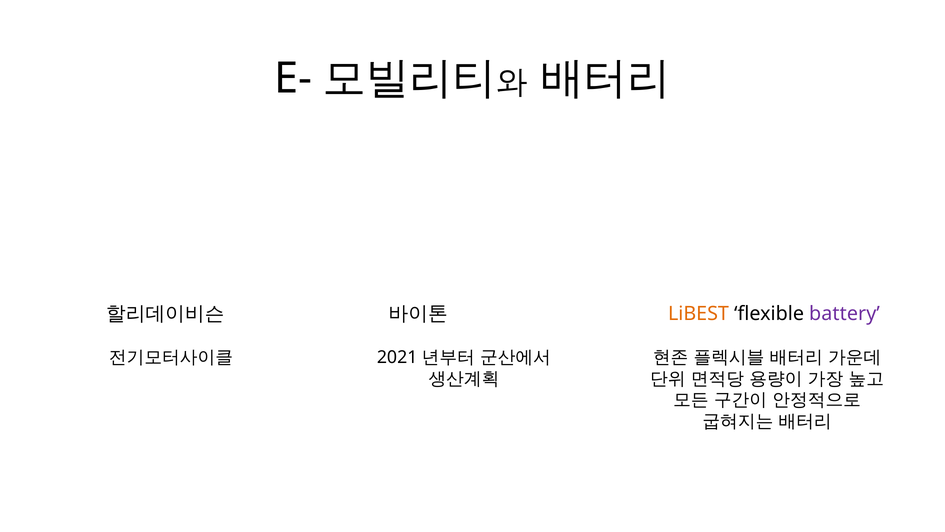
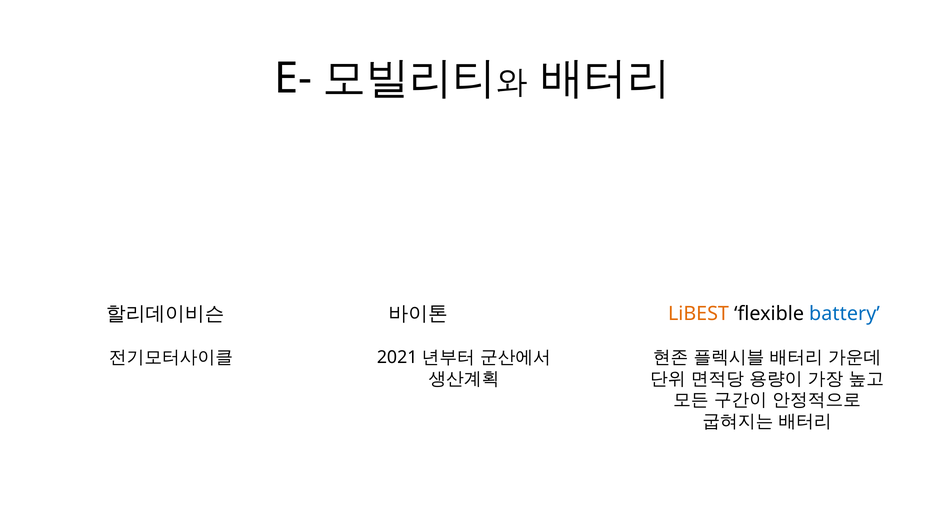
battery colour: purple -> blue (845, 314)
